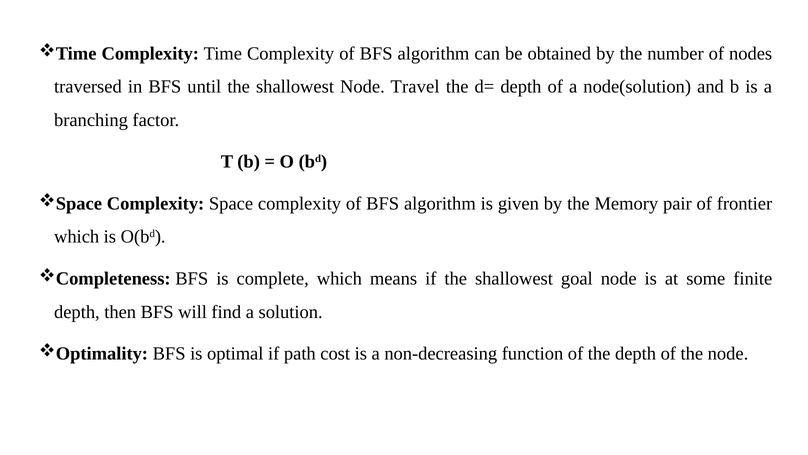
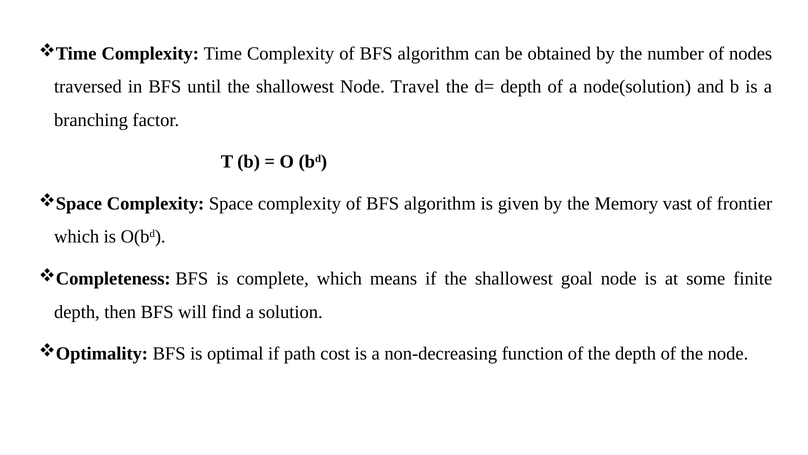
pair: pair -> vast (677, 203)
